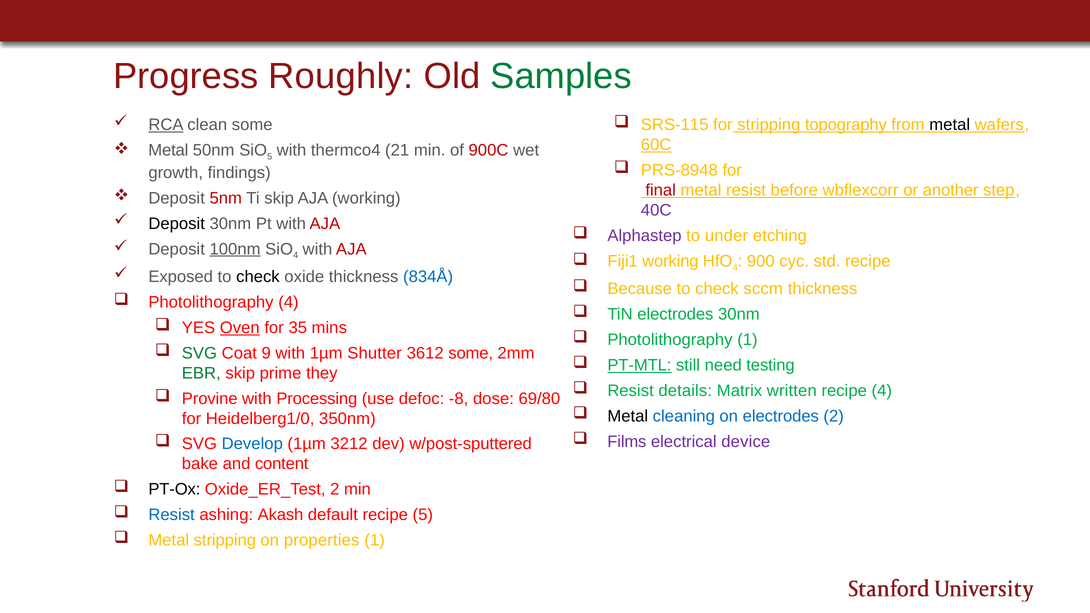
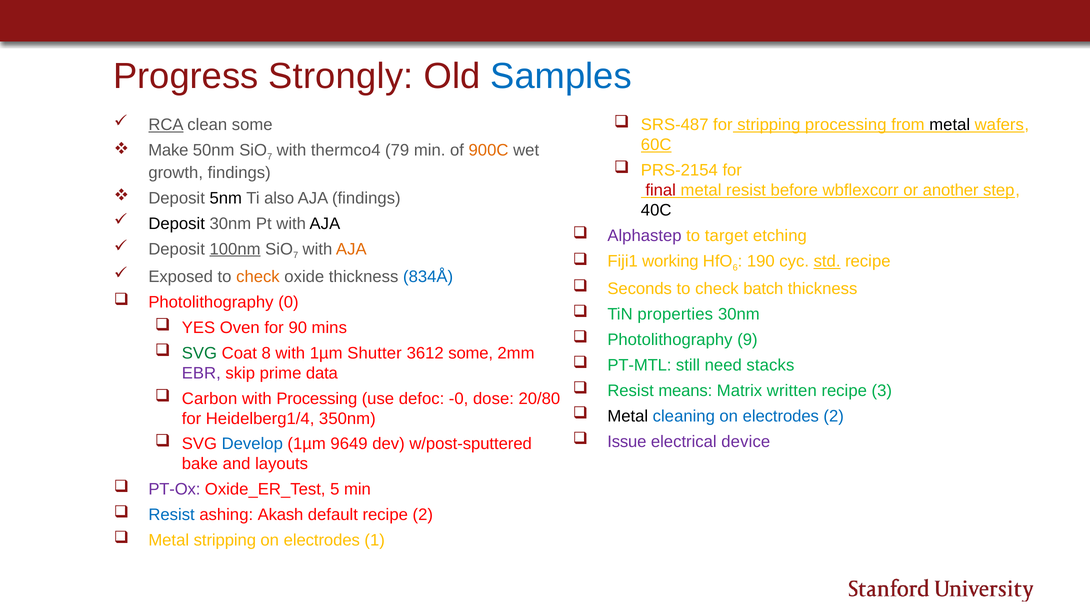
Roughly: Roughly -> Strongly (341, 76)
Samples colour: green -> blue (561, 76)
SRS-115: SRS-115 -> SRS-487 (675, 125)
stripping topography: topography -> processing (846, 125)
Metal: Metal -> Make (168, 150)
5: 5 -> 7 (270, 157)
21: 21 -> 79 (397, 150)
900C colour: red -> orange (489, 150)
PRS-8948: PRS-8948 -> PRS-2154 (679, 170)
5nm colour: red -> black (226, 198)
Ti skip: skip -> also (279, 198)
AJA working: working -> findings (366, 198)
40C colour: purple -> black (656, 210)
AJA colour: red -> black (325, 224)
under: under -> target (727, 236)
4: 4 -> 7 (296, 255)
AJA colour: red -> orange (351, 249)
4: 4 -> 6 (735, 268)
900: 900 -> 190 (761, 261)
std underline: none -> present (827, 261)
check colour: black -> orange (258, 277)
Because: Because -> Seconds (640, 289)
sccm: sccm -> batch (763, 289)
Photolithography 4: 4 -> 0 (288, 302)
TiN electrodes: electrodes -> properties (675, 315)
Oven underline: present -> none (240, 328)
35: 35 -> 90 (298, 328)
Photolithography 1: 1 -> 9 (747, 340)
9: 9 -> 8 (266, 353)
PT-MTL underline: present -> none (639, 365)
testing: testing -> stacks (770, 365)
EBR colour: green -> purple (201, 373)
they: they -> data (322, 373)
details: details -> means (685, 391)
recipe 4: 4 -> 3 (882, 391)
Provine: Provine -> Carbon (210, 399)
-8: -8 -> -0 (459, 399)
69/80: 69/80 -> 20/80 (539, 399)
Heidelberg1/0: Heidelberg1/0 -> Heidelberg1/4 (260, 419)
Films: Films -> Issue (627, 442)
3212: 3212 -> 9649 (349, 444)
content: content -> layouts (282, 464)
PT-Ox colour: black -> purple (174, 490)
Oxide_ER_Test 2: 2 -> 5 (335, 490)
recipe 5: 5 -> 2 (423, 515)
properties: properties -> electrodes (322, 540)
